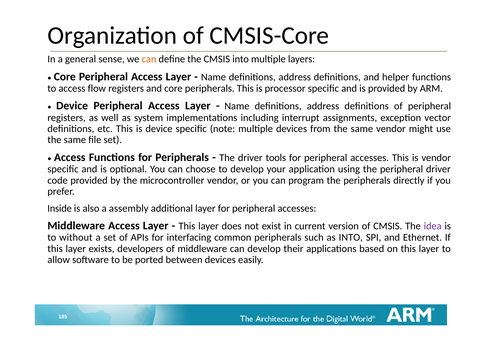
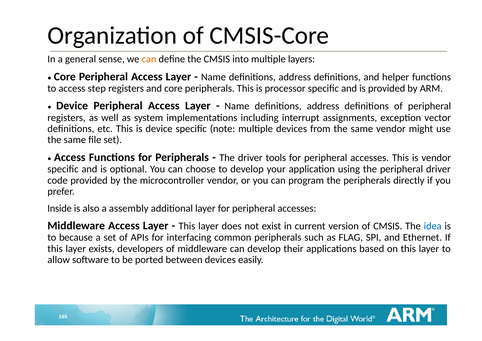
flow: flow -> step (97, 88)
idea colour: purple -> blue (433, 226)
without: without -> because (76, 237)
as INTO: INTO -> FLAG (351, 237)
